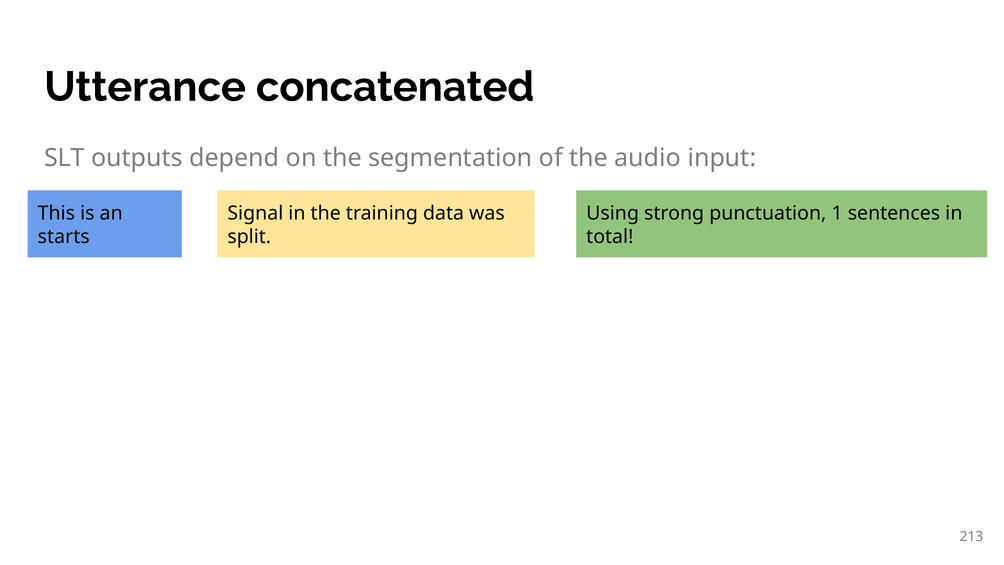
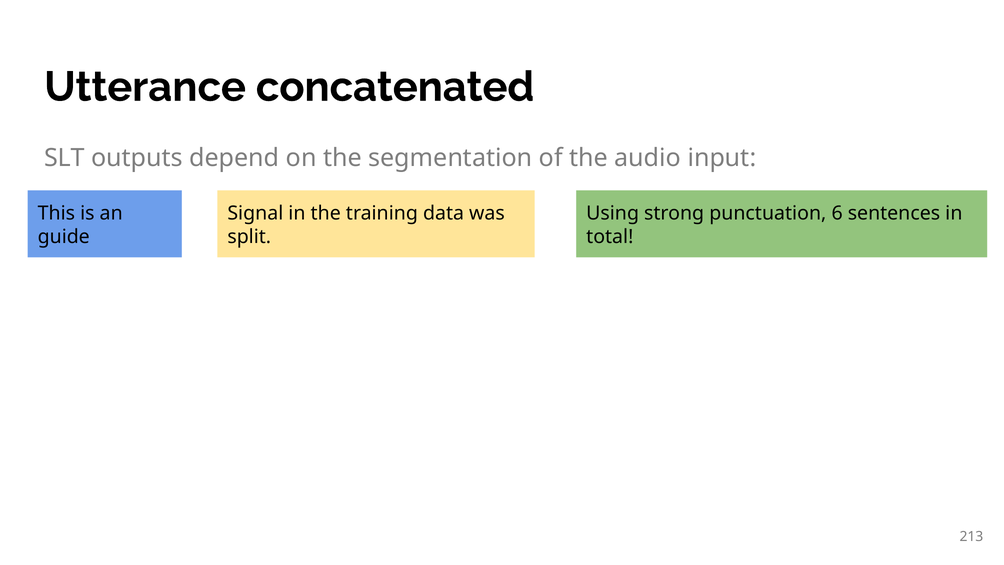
1: 1 -> 6 (837, 213)
starts: starts -> guide (64, 237)
